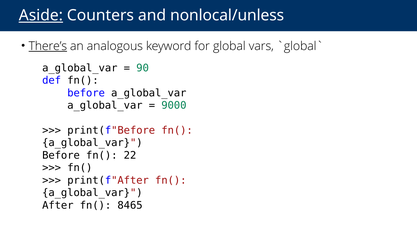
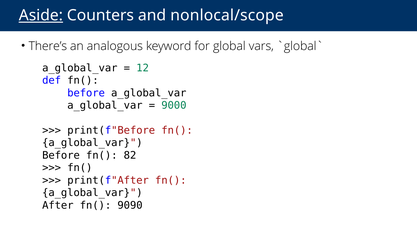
nonlocal/unless: nonlocal/unless -> nonlocal/scope (227, 16)
There’s underline: present -> none (48, 46)
90: 90 -> 12 (143, 68)
22: 22 -> 82 (130, 156)
8465: 8465 -> 9090 (130, 206)
